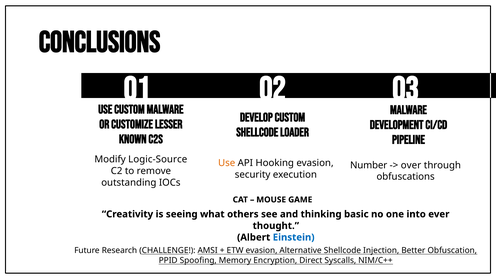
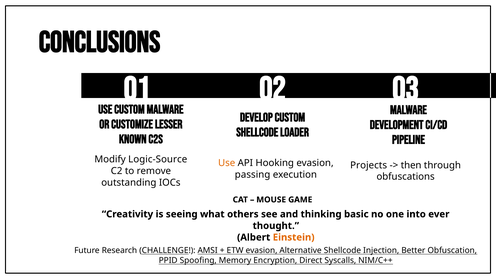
Number: Number -> Projects (369, 165)
over: over -> then (411, 165)
security: security -> passing (253, 175)
Einstein colour: blue -> orange (294, 237)
